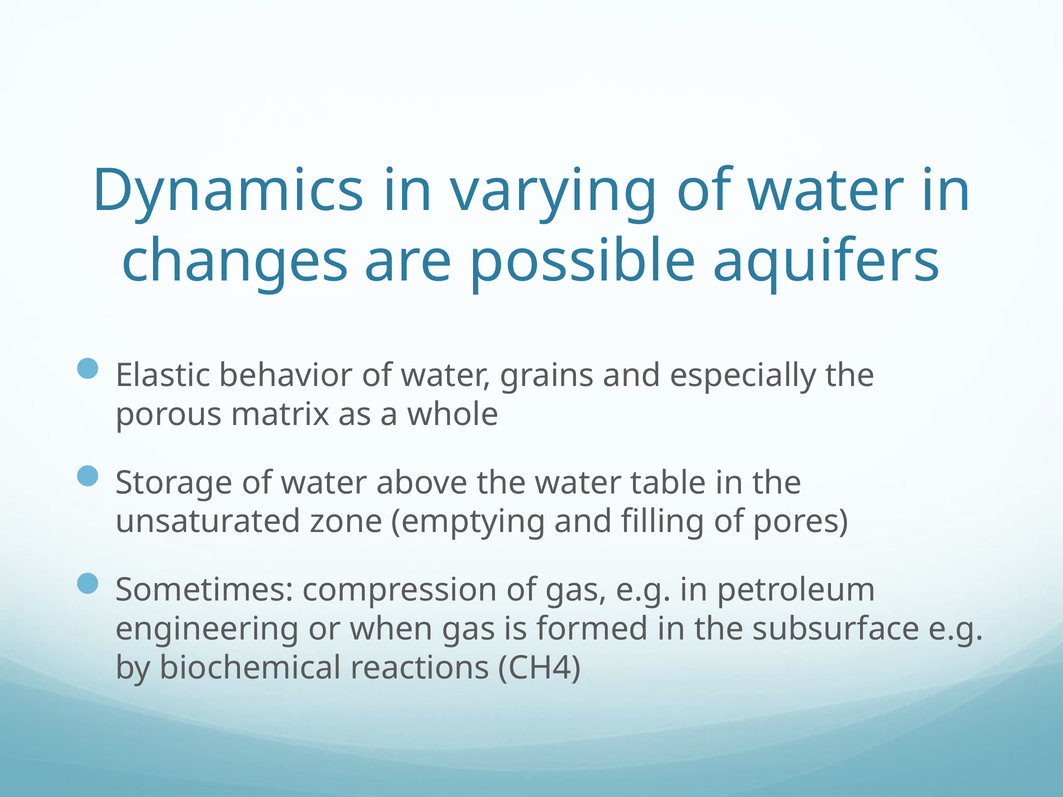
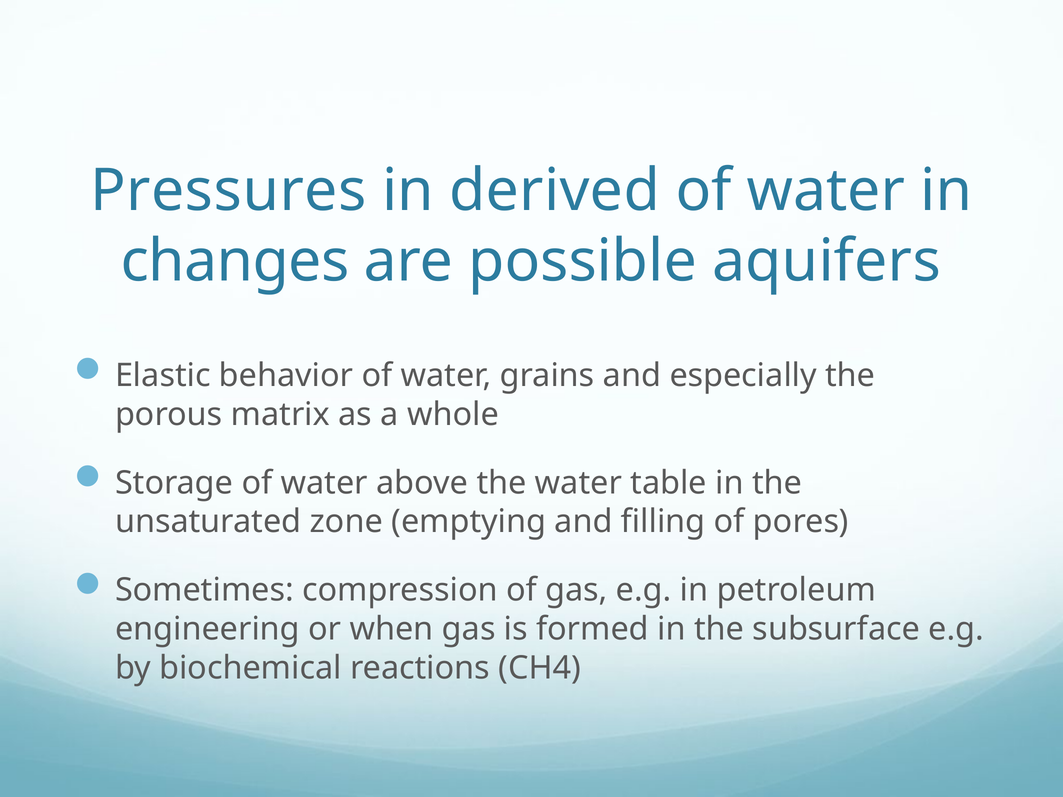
Dynamics: Dynamics -> Pressures (228, 191)
varying: varying -> derived (555, 191)
